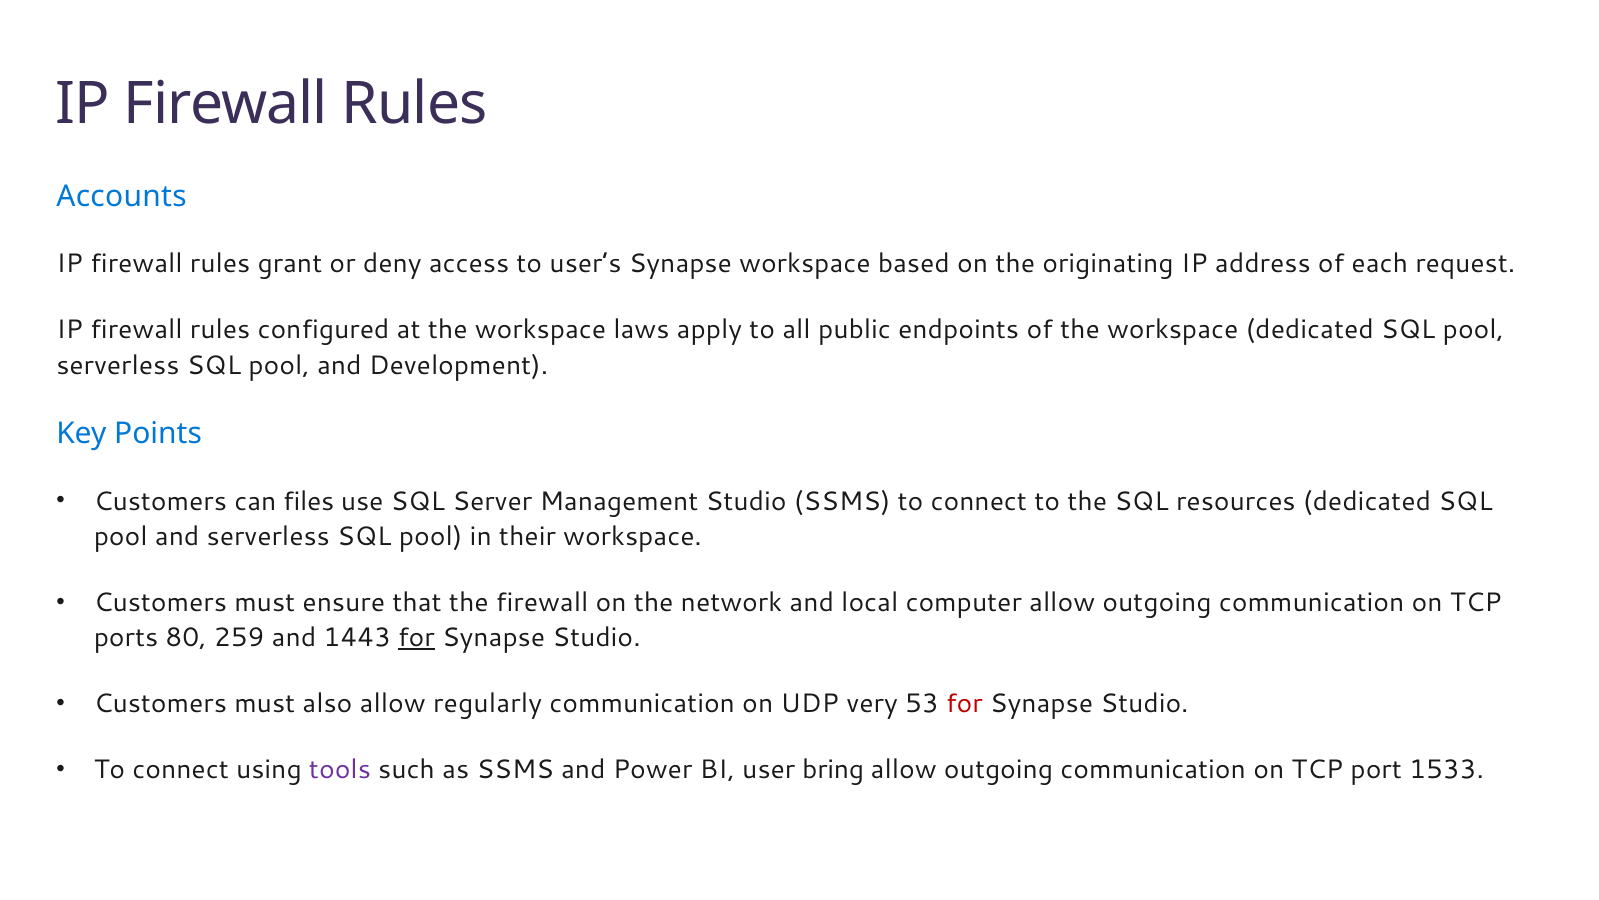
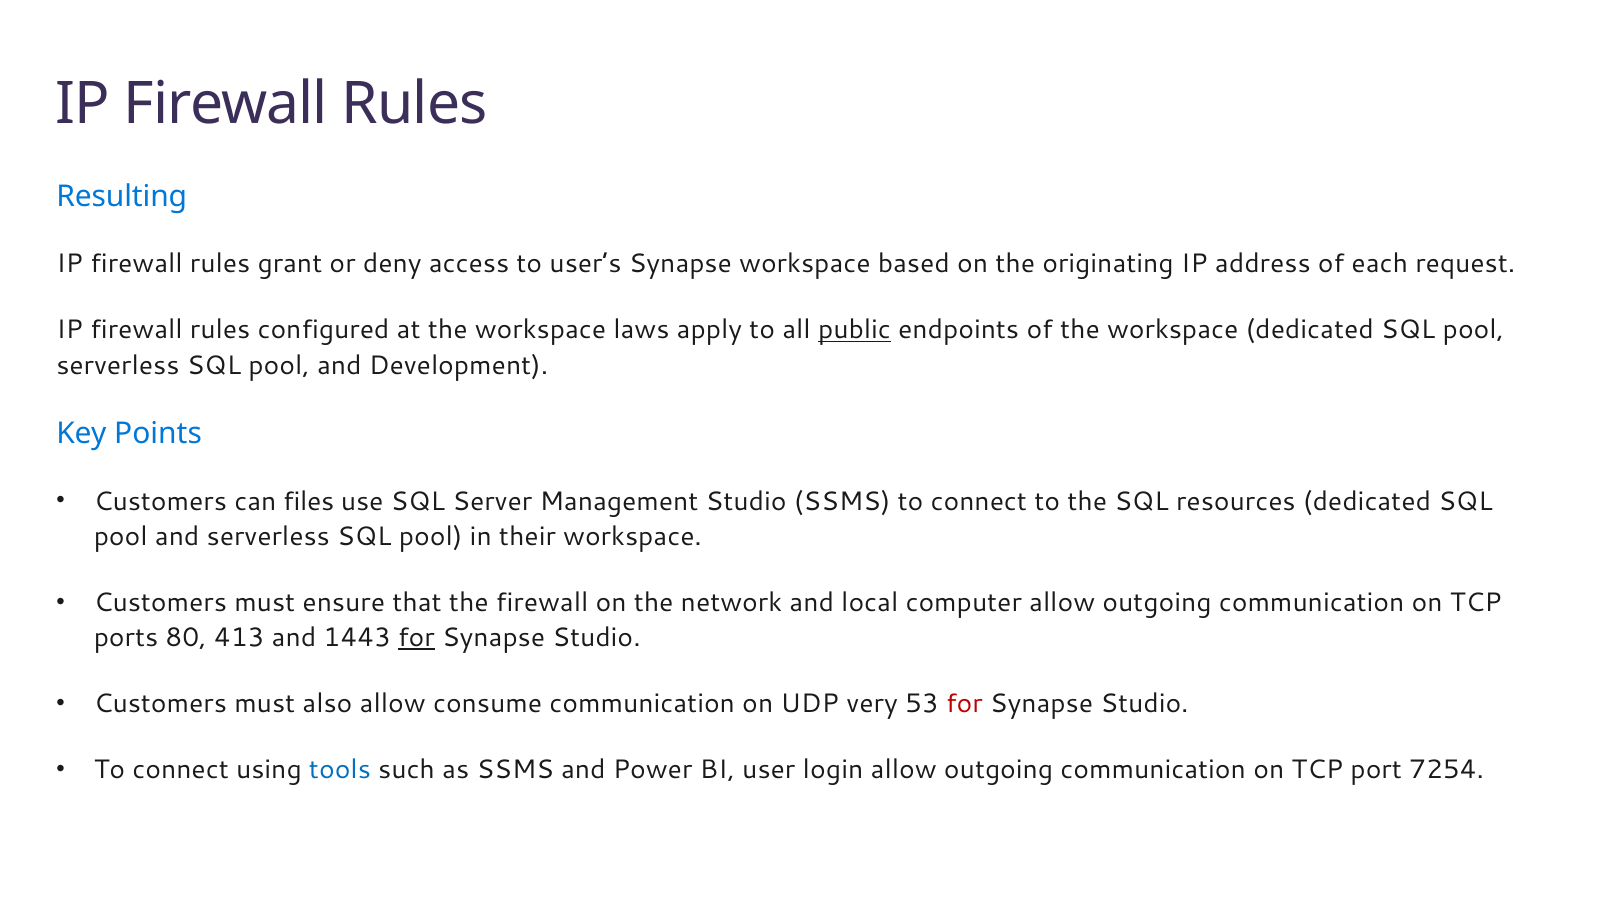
Accounts: Accounts -> Resulting (122, 196)
public underline: none -> present (854, 330)
259: 259 -> 413 (239, 637)
regularly: regularly -> consume (488, 703)
tools colour: purple -> blue (340, 769)
bring: bring -> login (833, 769)
1533: 1533 -> 7254 (1447, 769)
